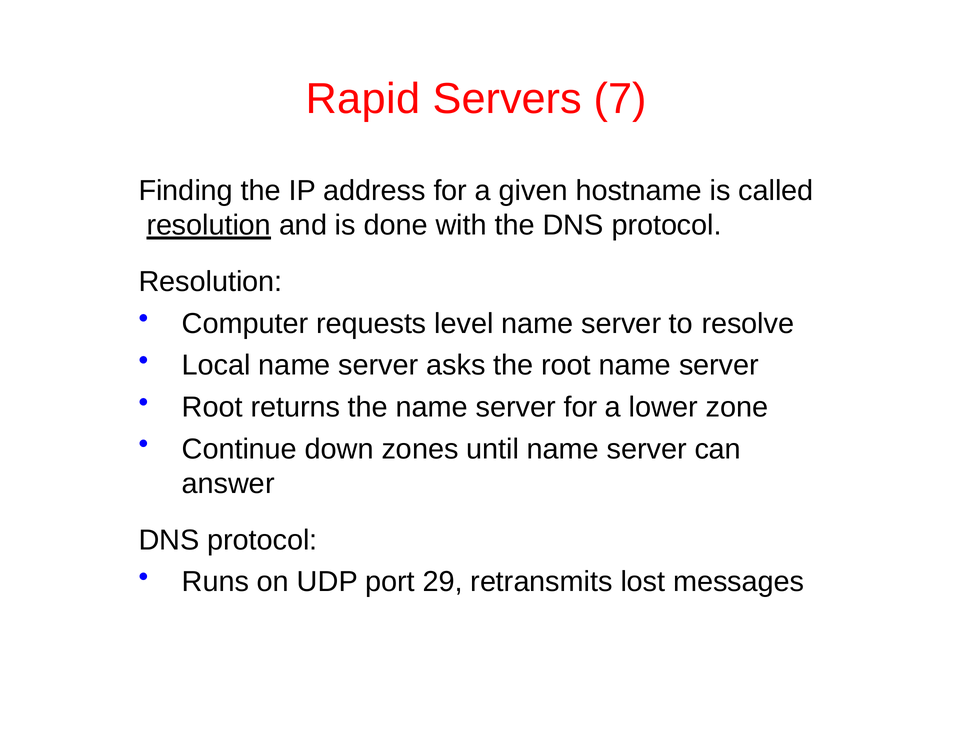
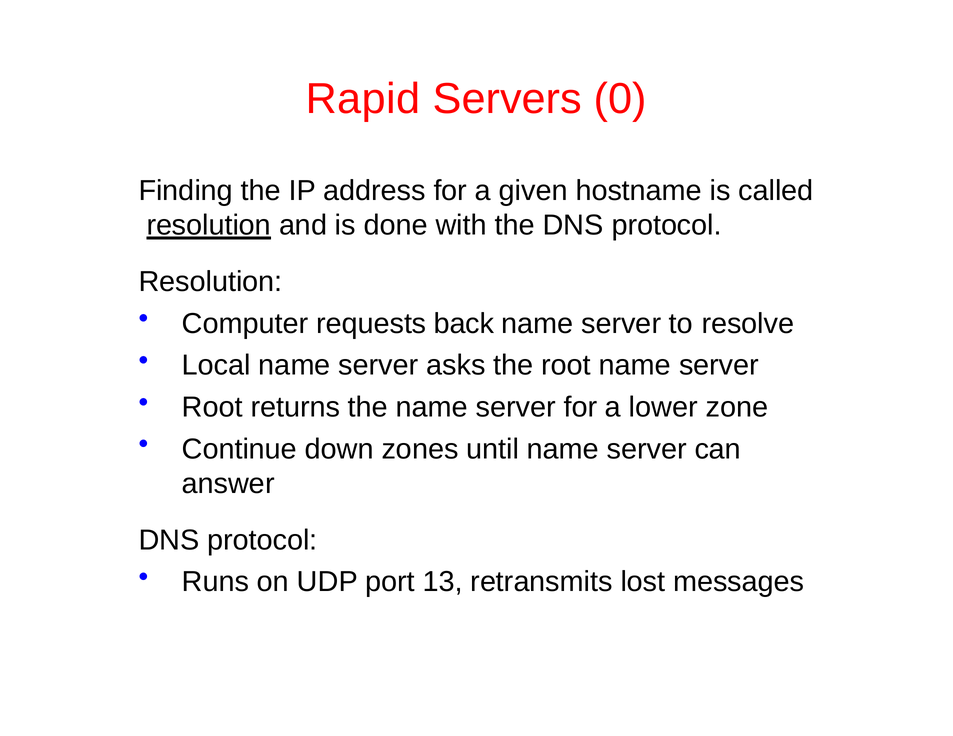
7: 7 -> 0 (620, 99)
level: level -> back (464, 324)
29: 29 -> 13 (443, 582)
